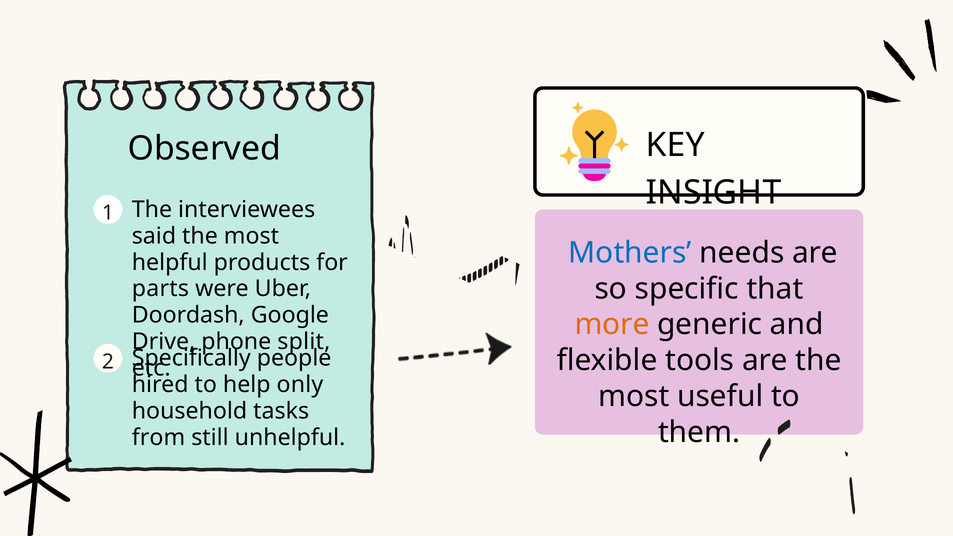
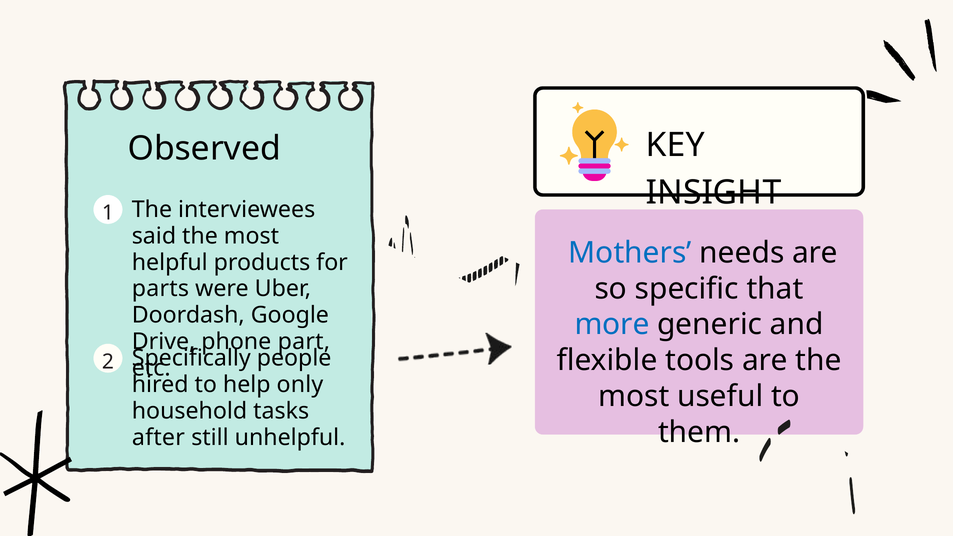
more colour: orange -> blue (612, 325)
split: split -> part (304, 342)
from: from -> after (158, 438)
